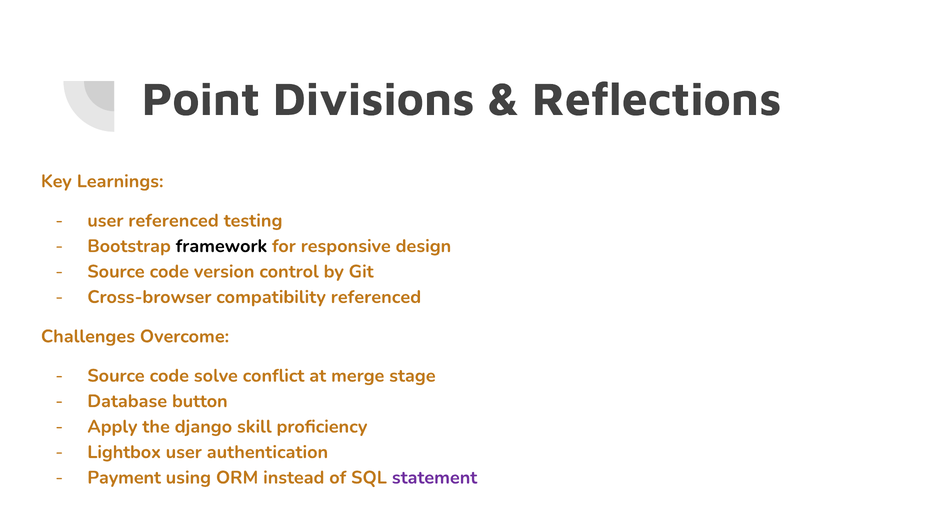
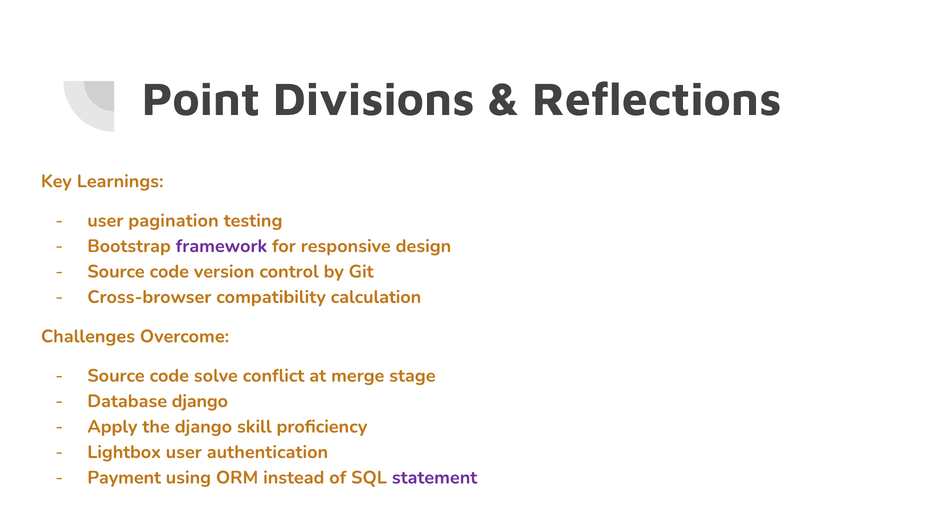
user referenced: referenced -> pagination (173, 221)
framework colour: black -> purple (221, 246)
compatibility referenced: referenced -> calculation (376, 297)
Database button: button -> django (200, 401)
